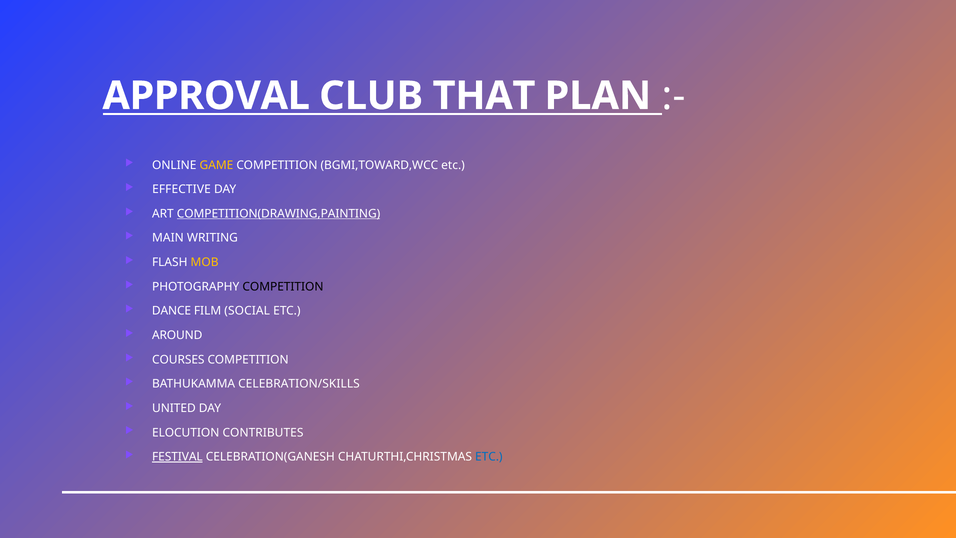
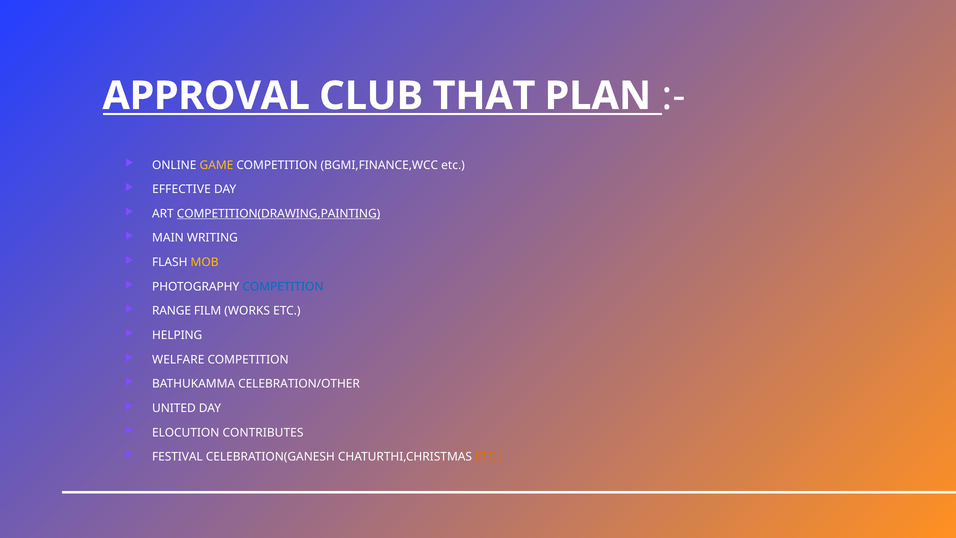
BGMI,TOWARD,WCC: BGMI,TOWARD,WCC -> BGMI,FINANCE,WCC (379, 165)
COMPETITION colour: black -> blue (283, 287)
DANCE: DANCE -> RANGE (172, 311)
SOCIAL: SOCIAL -> WORKS (247, 311)
AROUND: AROUND -> HELPING (177, 335)
COURSES: COURSES -> WELFARE (178, 359)
CELEBRATION/SKILLS: CELEBRATION/SKILLS -> CELEBRATION/OTHER (299, 384)
FESTIVAL underline: present -> none (177, 457)
ETC colour: blue -> orange (489, 457)
